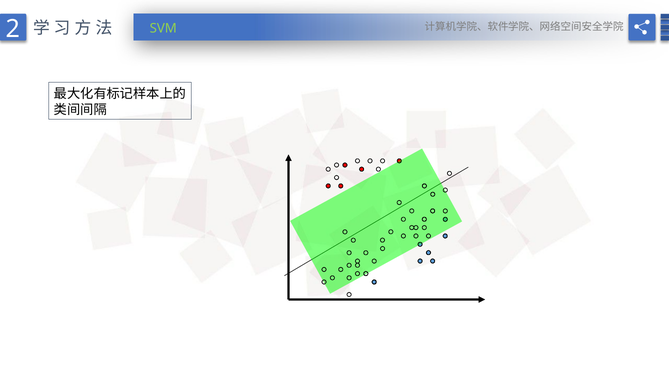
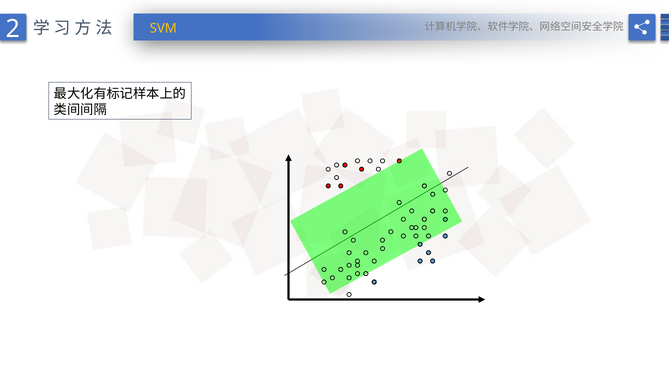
SVM colour: light green -> yellow (163, 28)
